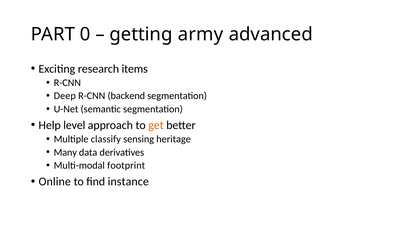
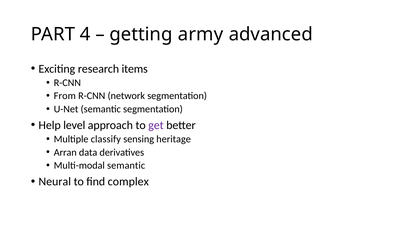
0: 0 -> 4 (85, 34)
Deep: Deep -> From (65, 96)
backend: backend -> network (126, 96)
get colour: orange -> purple (156, 125)
Many: Many -> Arran (65, 152)
Multi-modal footprint: footprint -> semantic (126, 165)
Online: Online -> Neural (55, 181)
instance: instance -> complex (128, 181)
